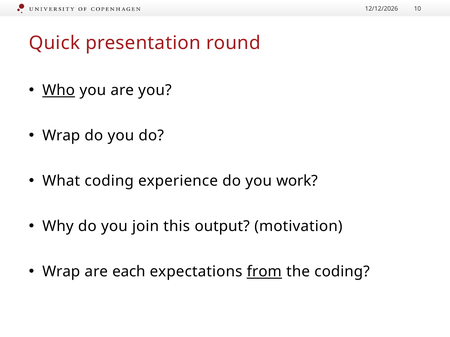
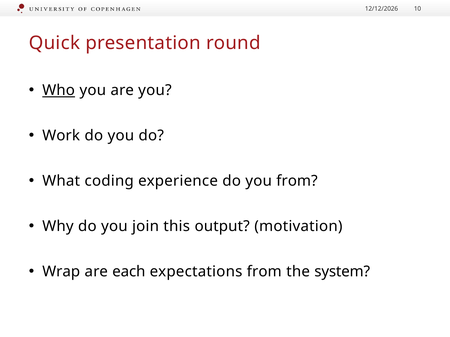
Wrap: Wrap -> Work (61, 136)
you work: work -> from (297, 181)
from underline: present -> none (264, 272)
the coding: coding -> system (342, 272)
